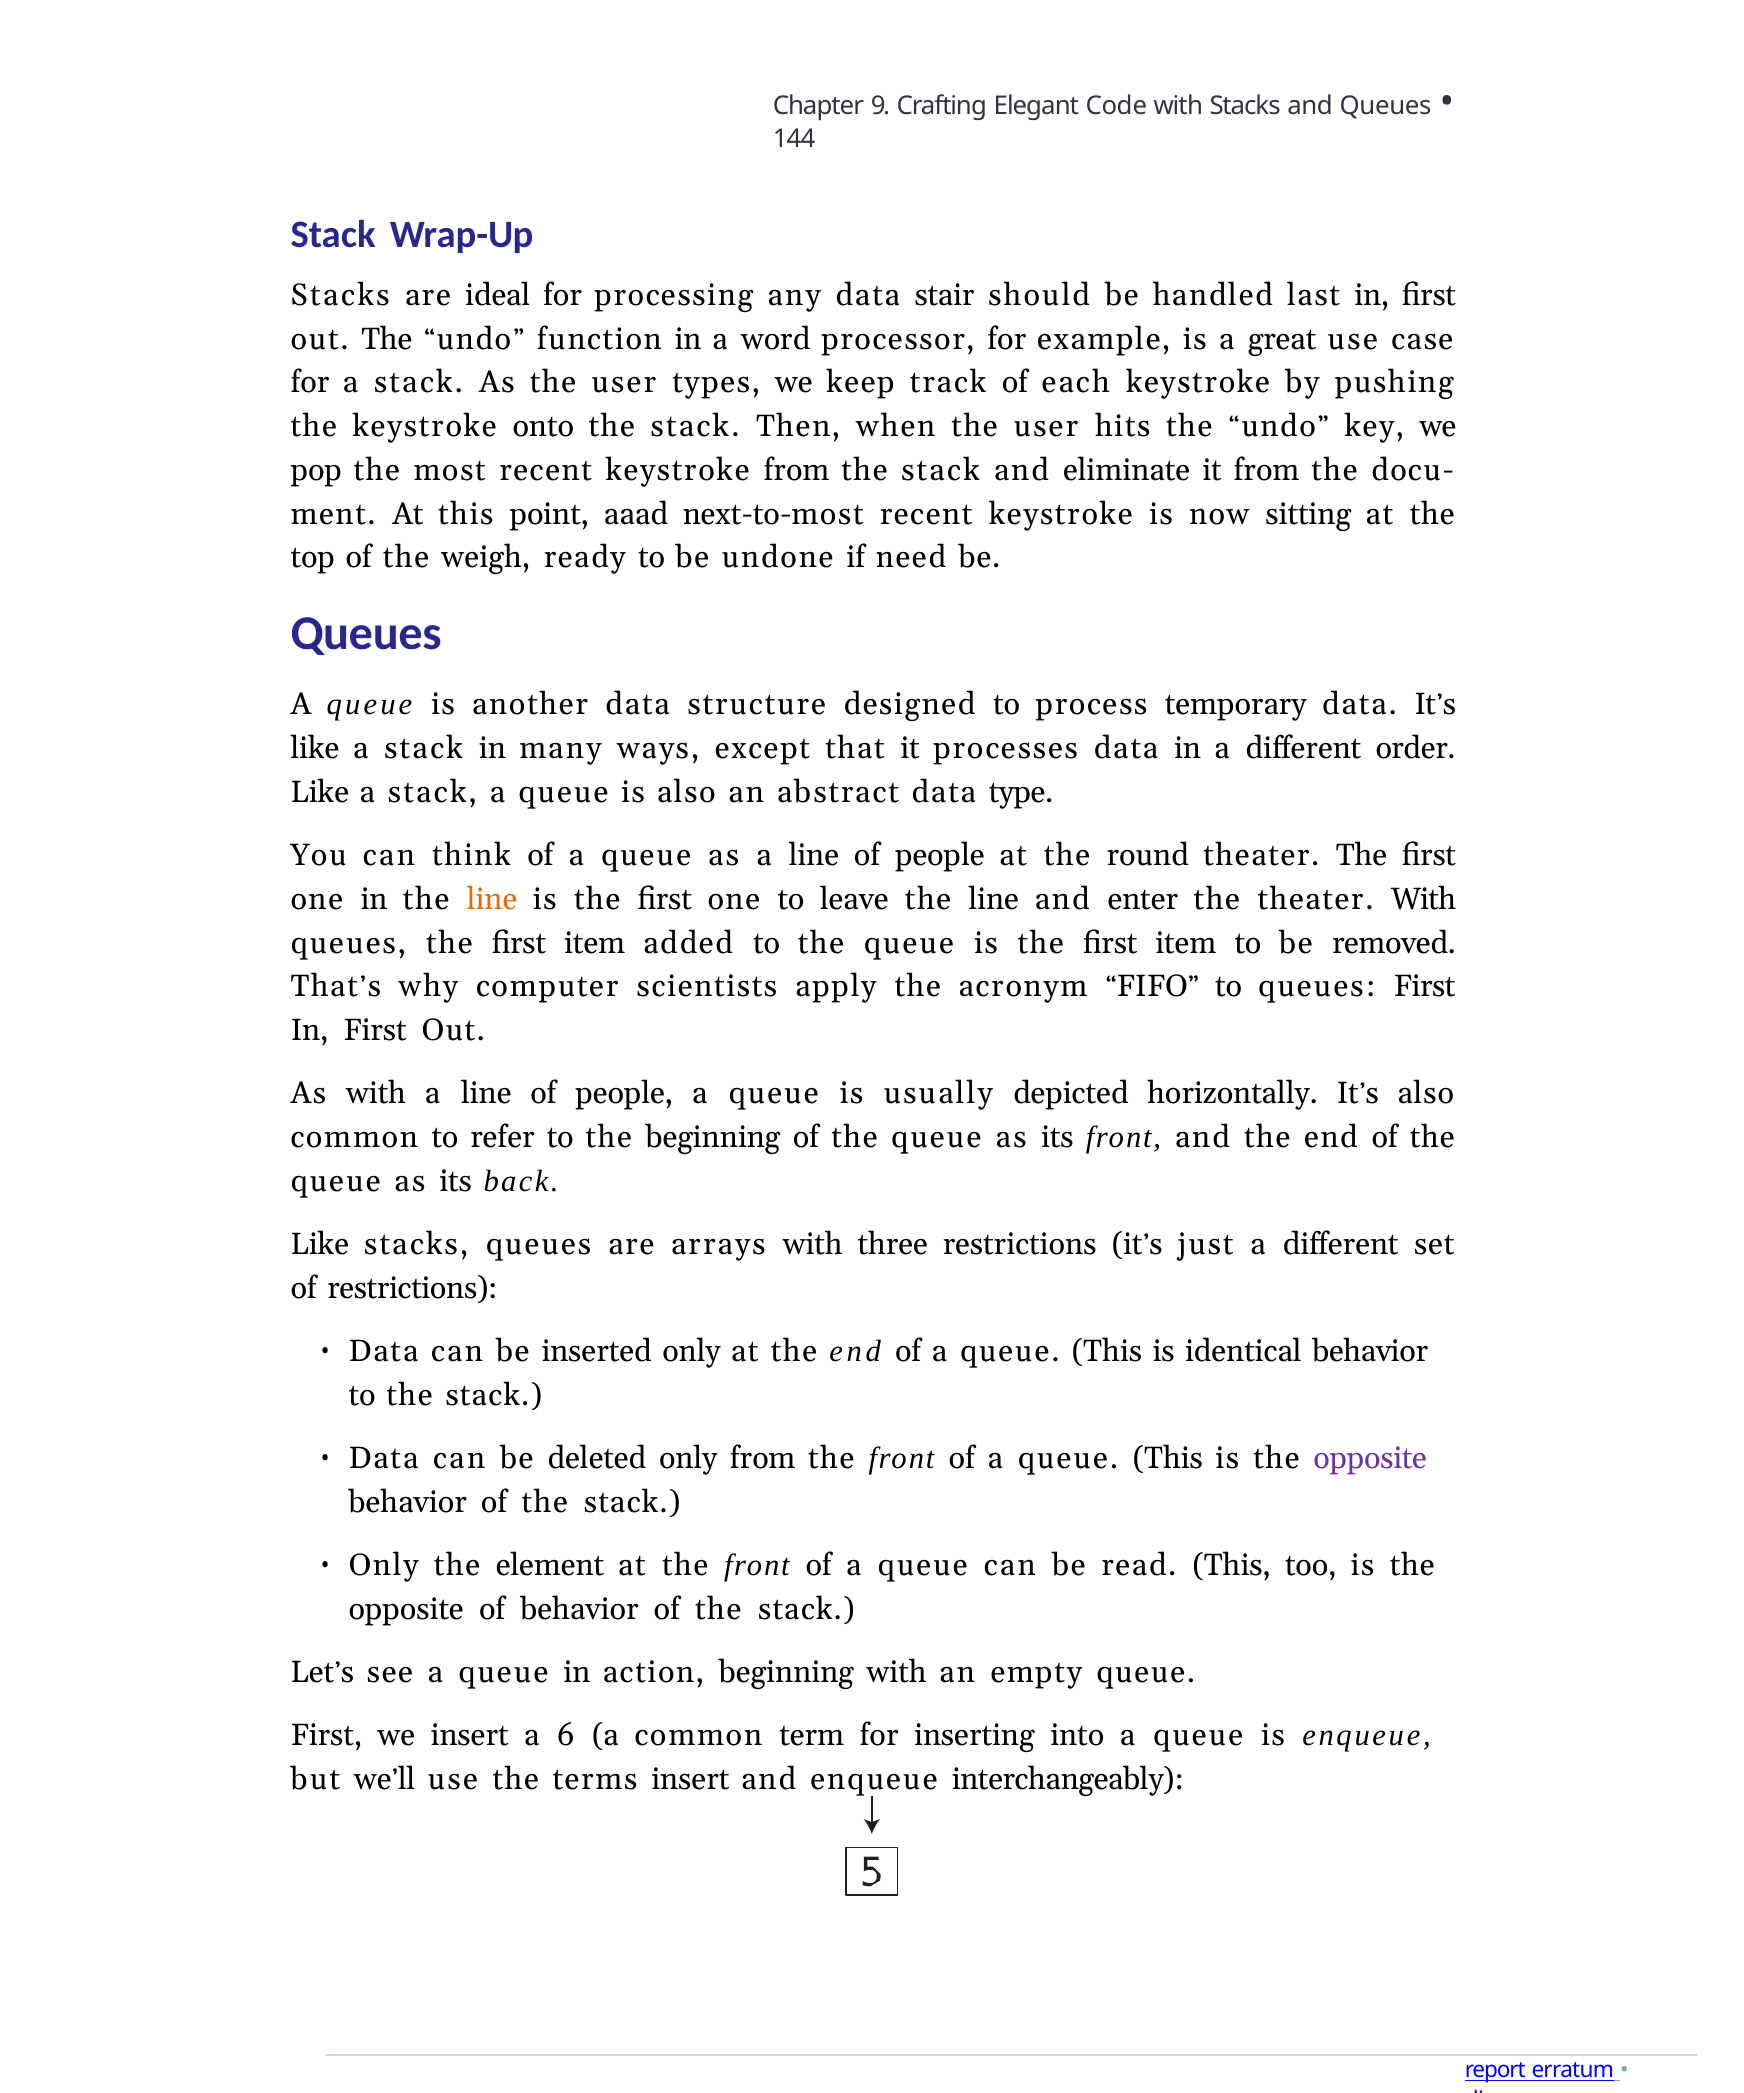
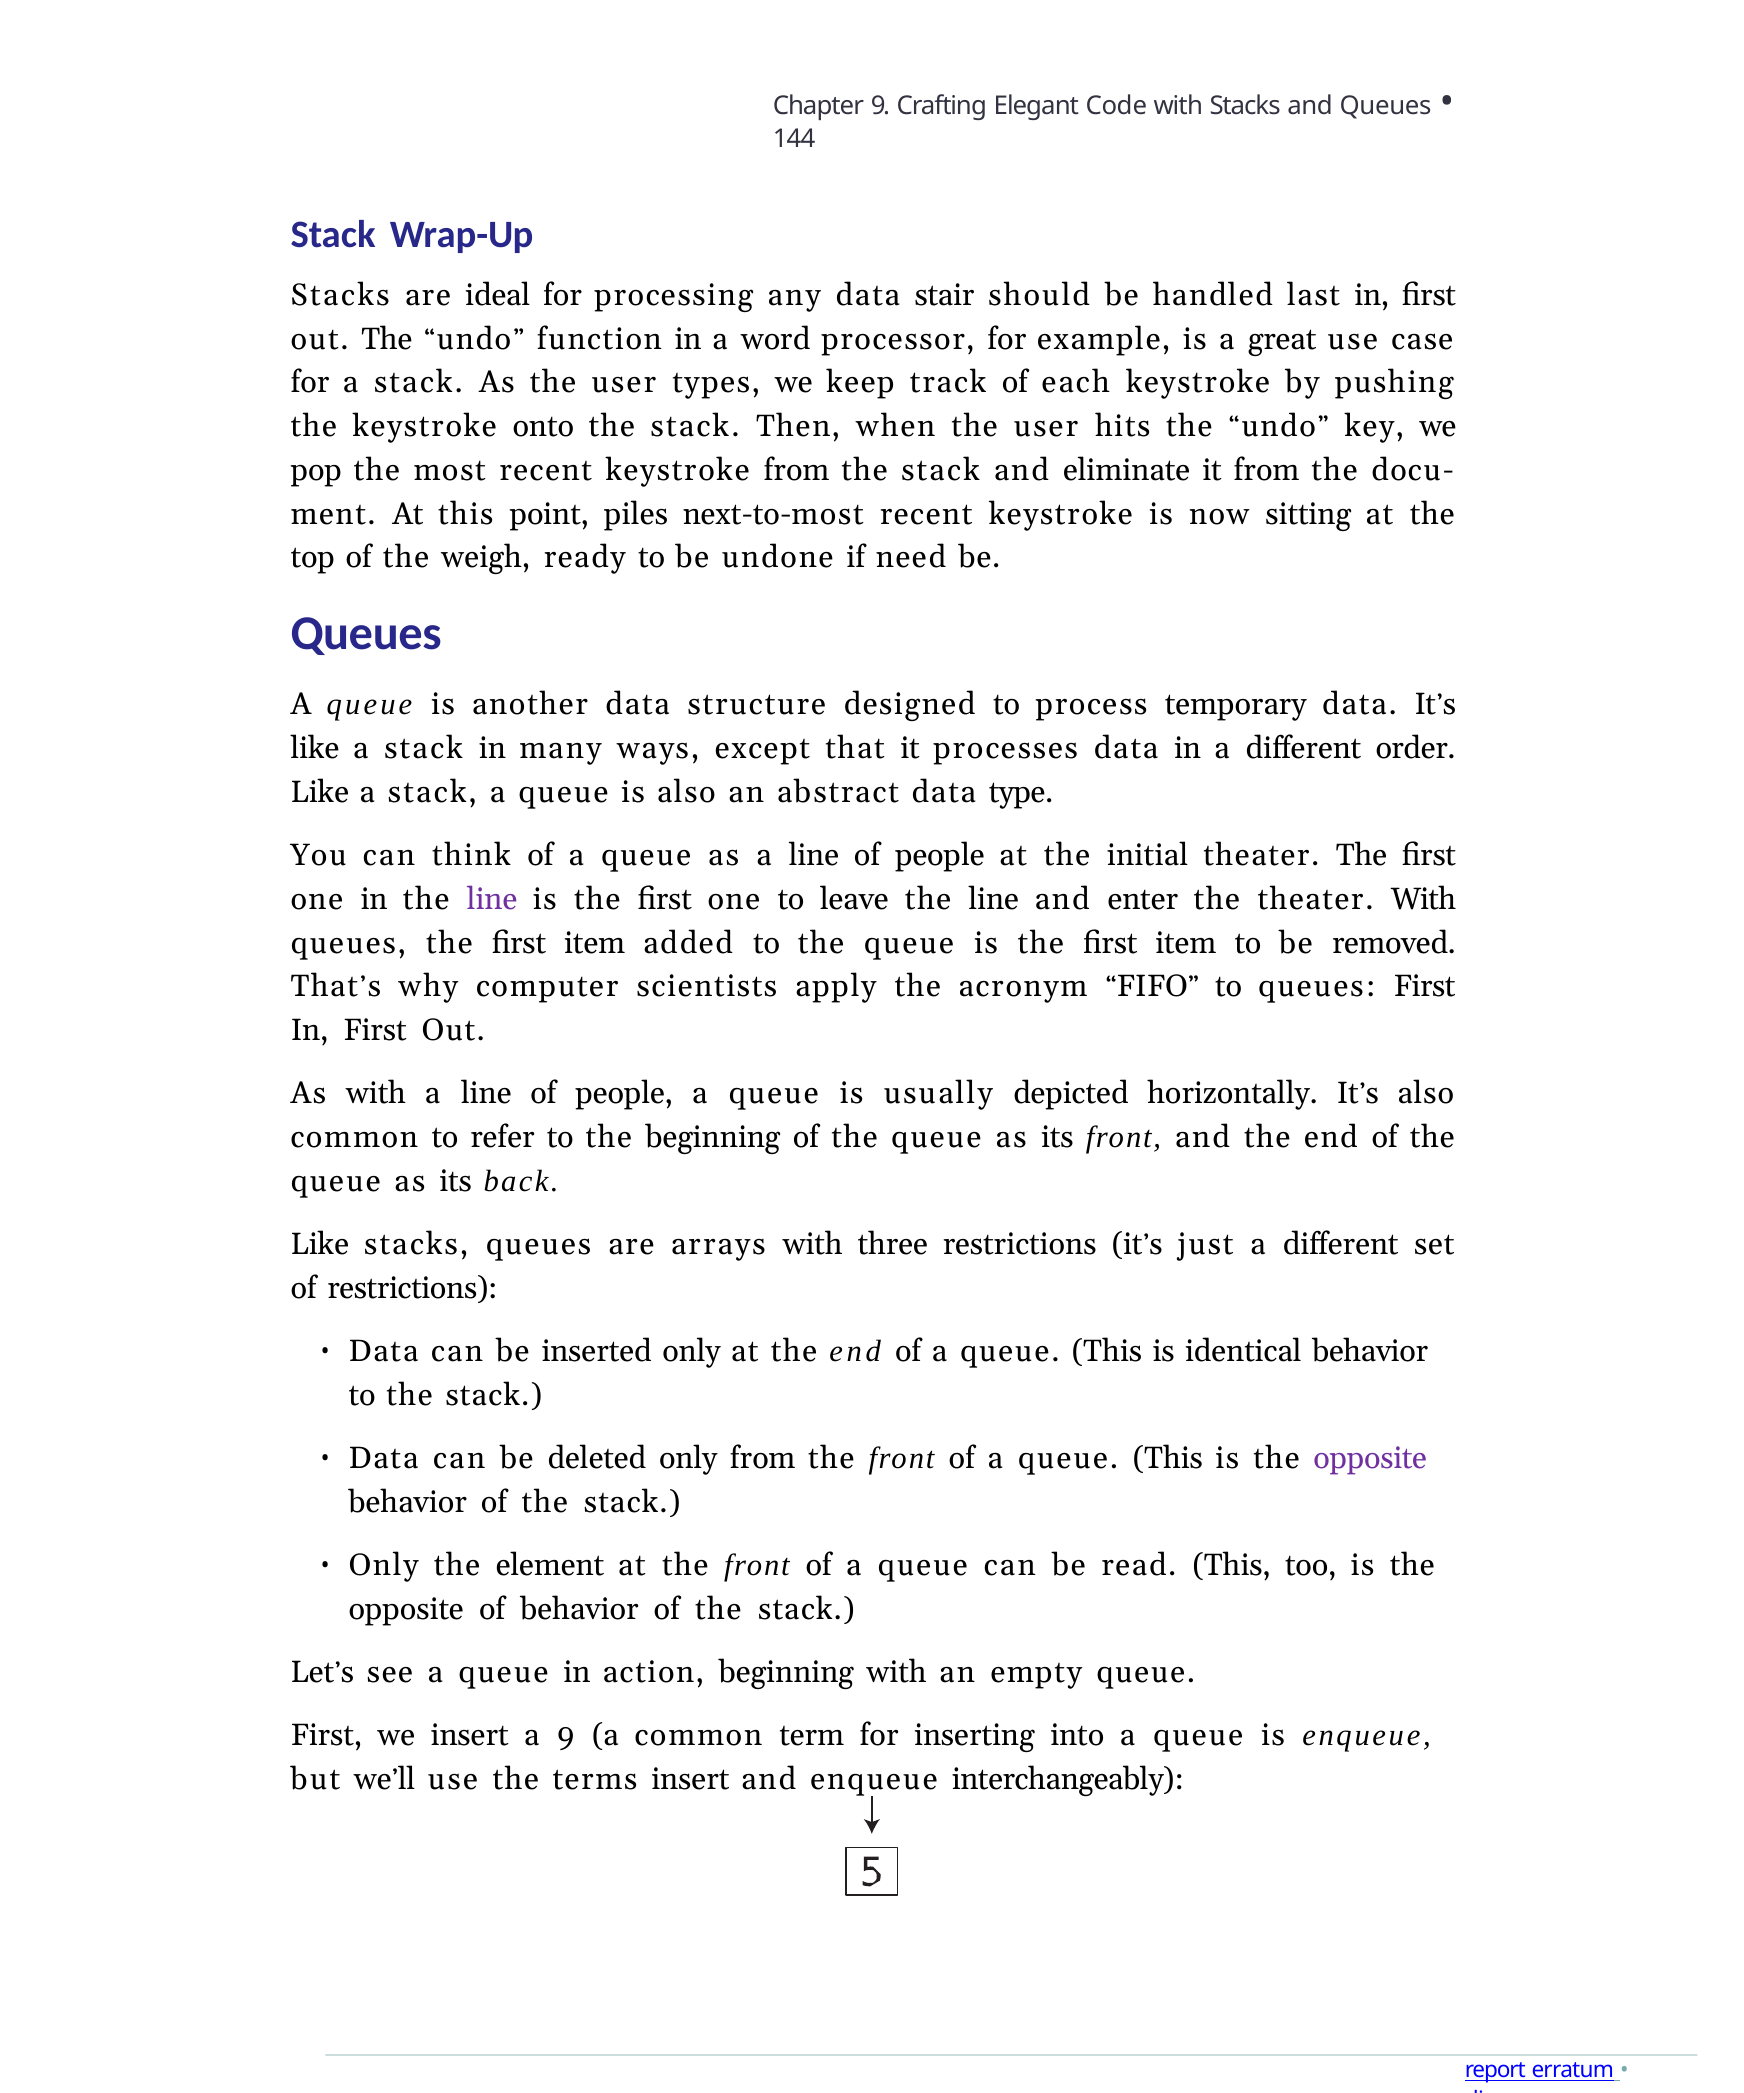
aaad: aaad -> piles (636, 514)
round: round -> initial (1148, 855)
line colour: orange -> purple (492, 899)
a 6: 6 -> 9 (566, 1735)
